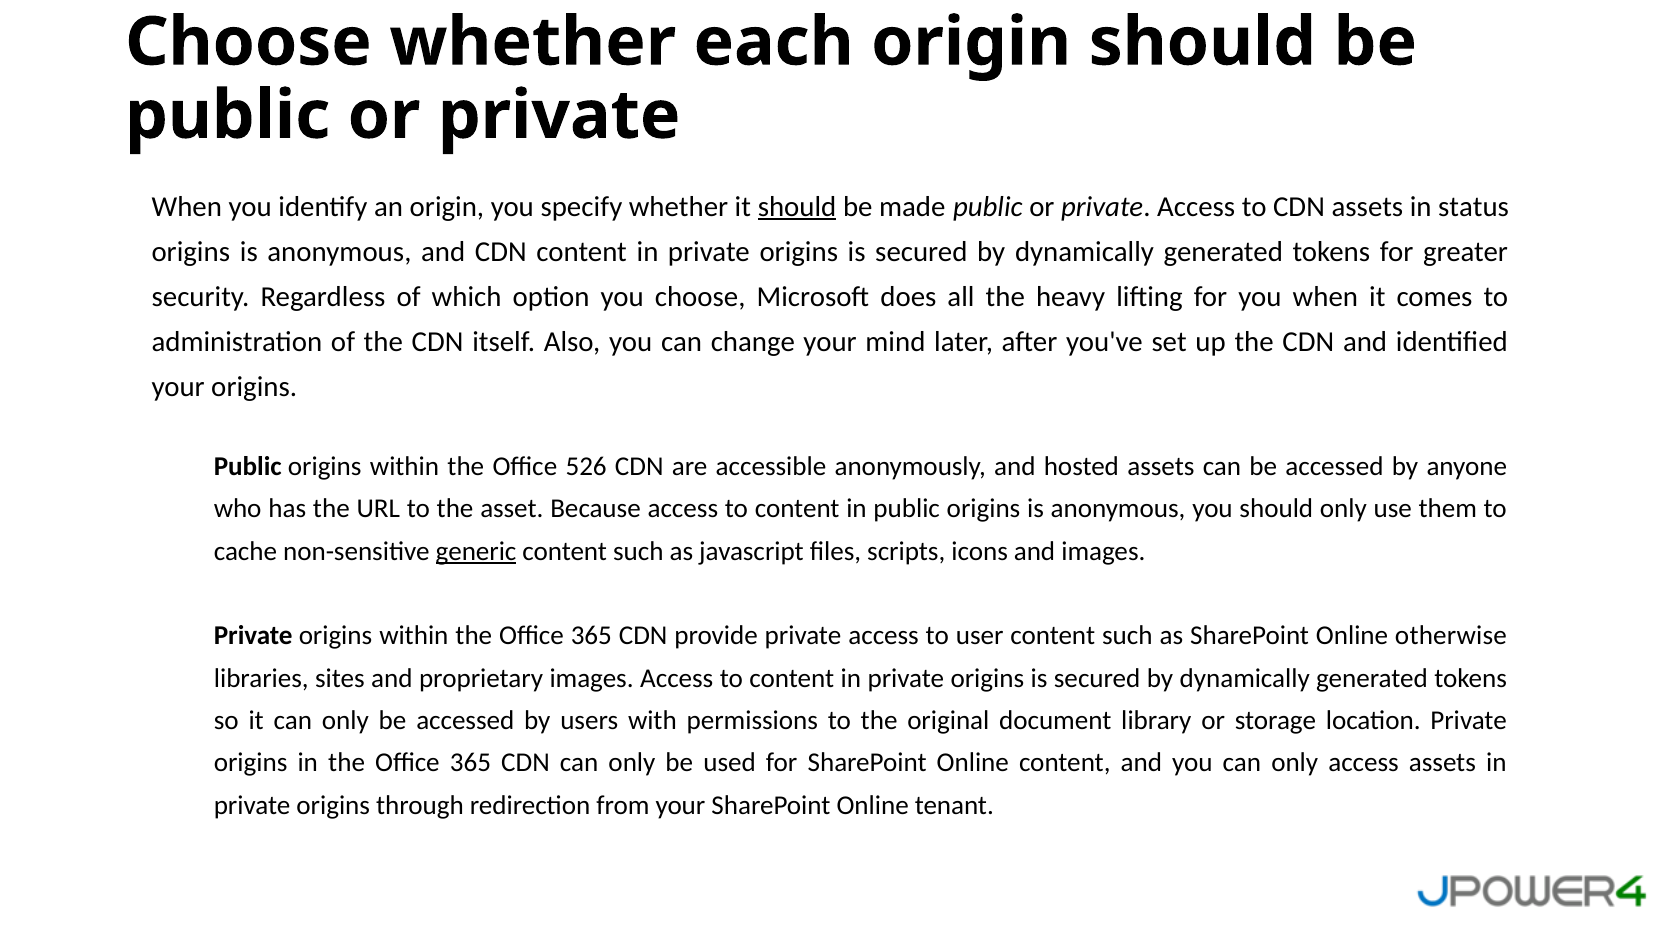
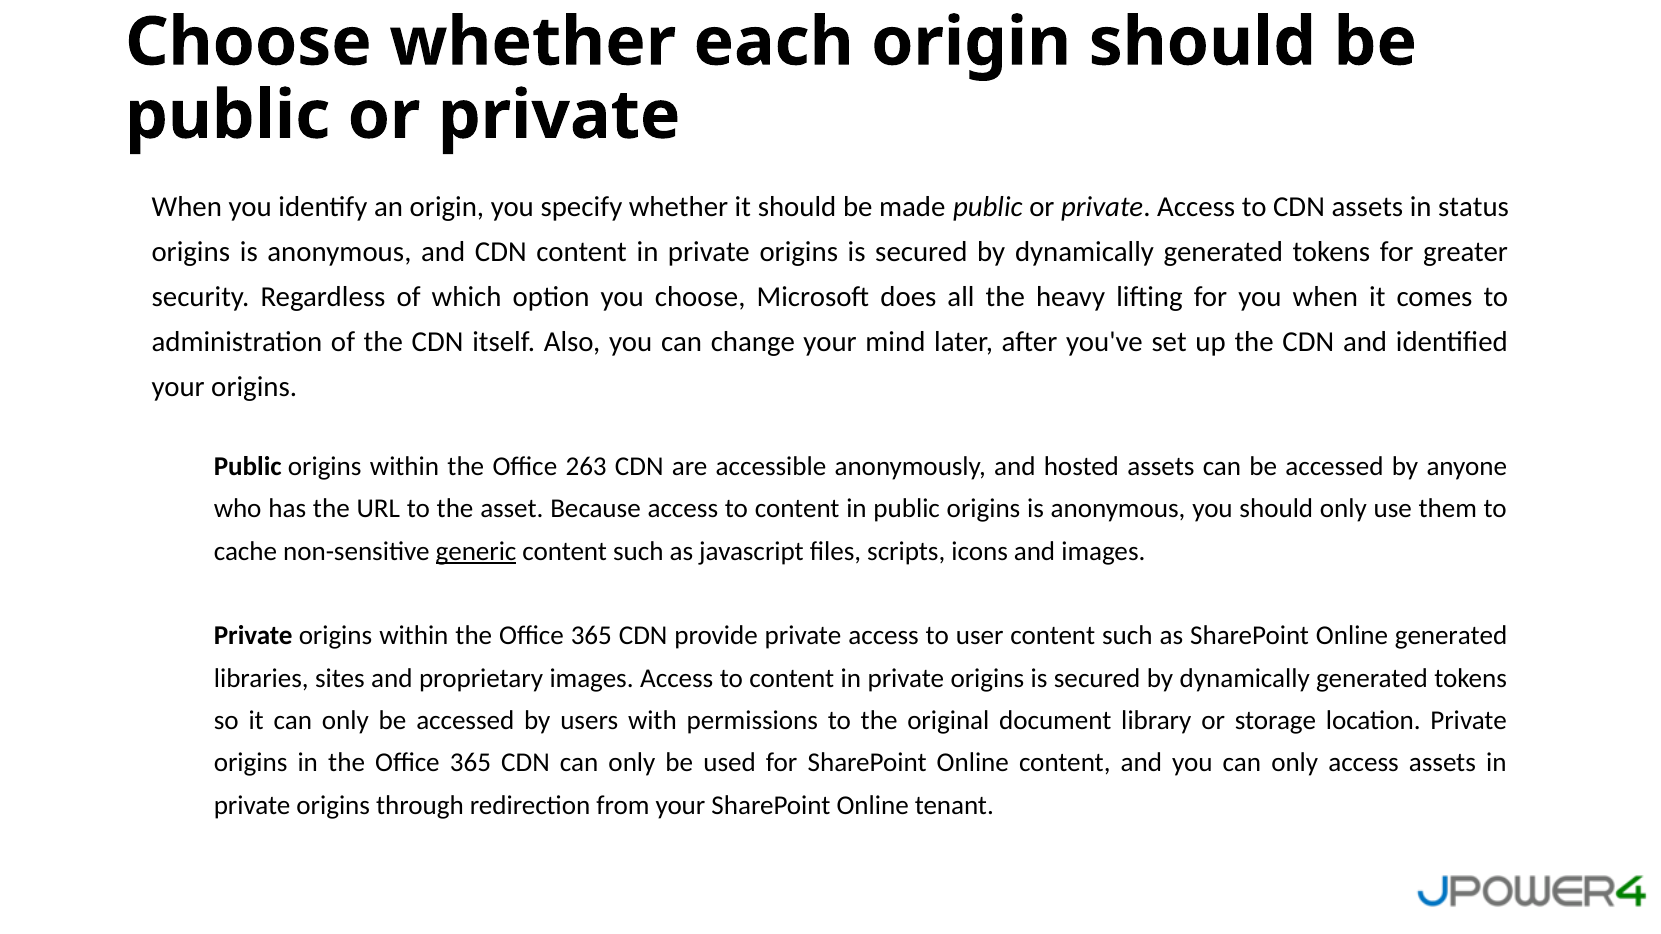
should underline: present -> none (797, 207)
526: 526 -> 263 (586, 467)
Online otherwise: otherwise -> generated (1451, 636)
